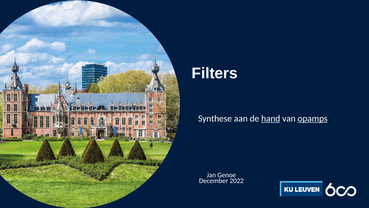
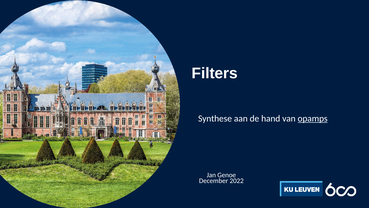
hand underline: present -> none (271, 118)
